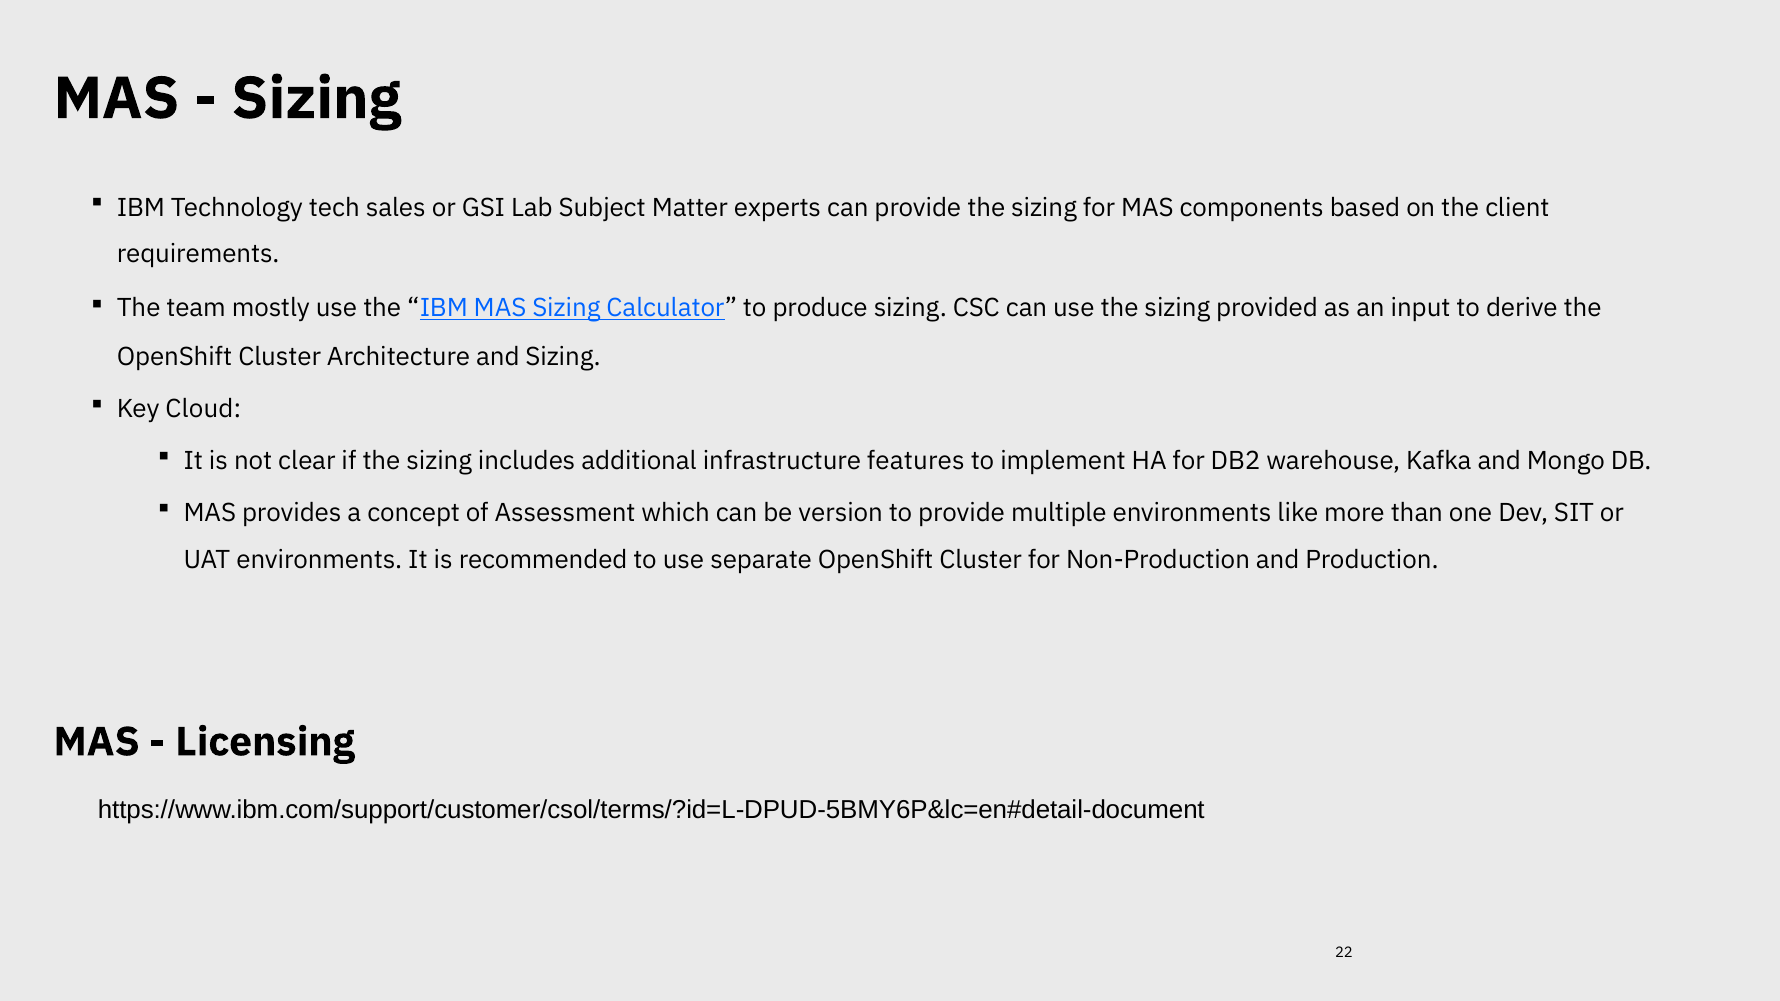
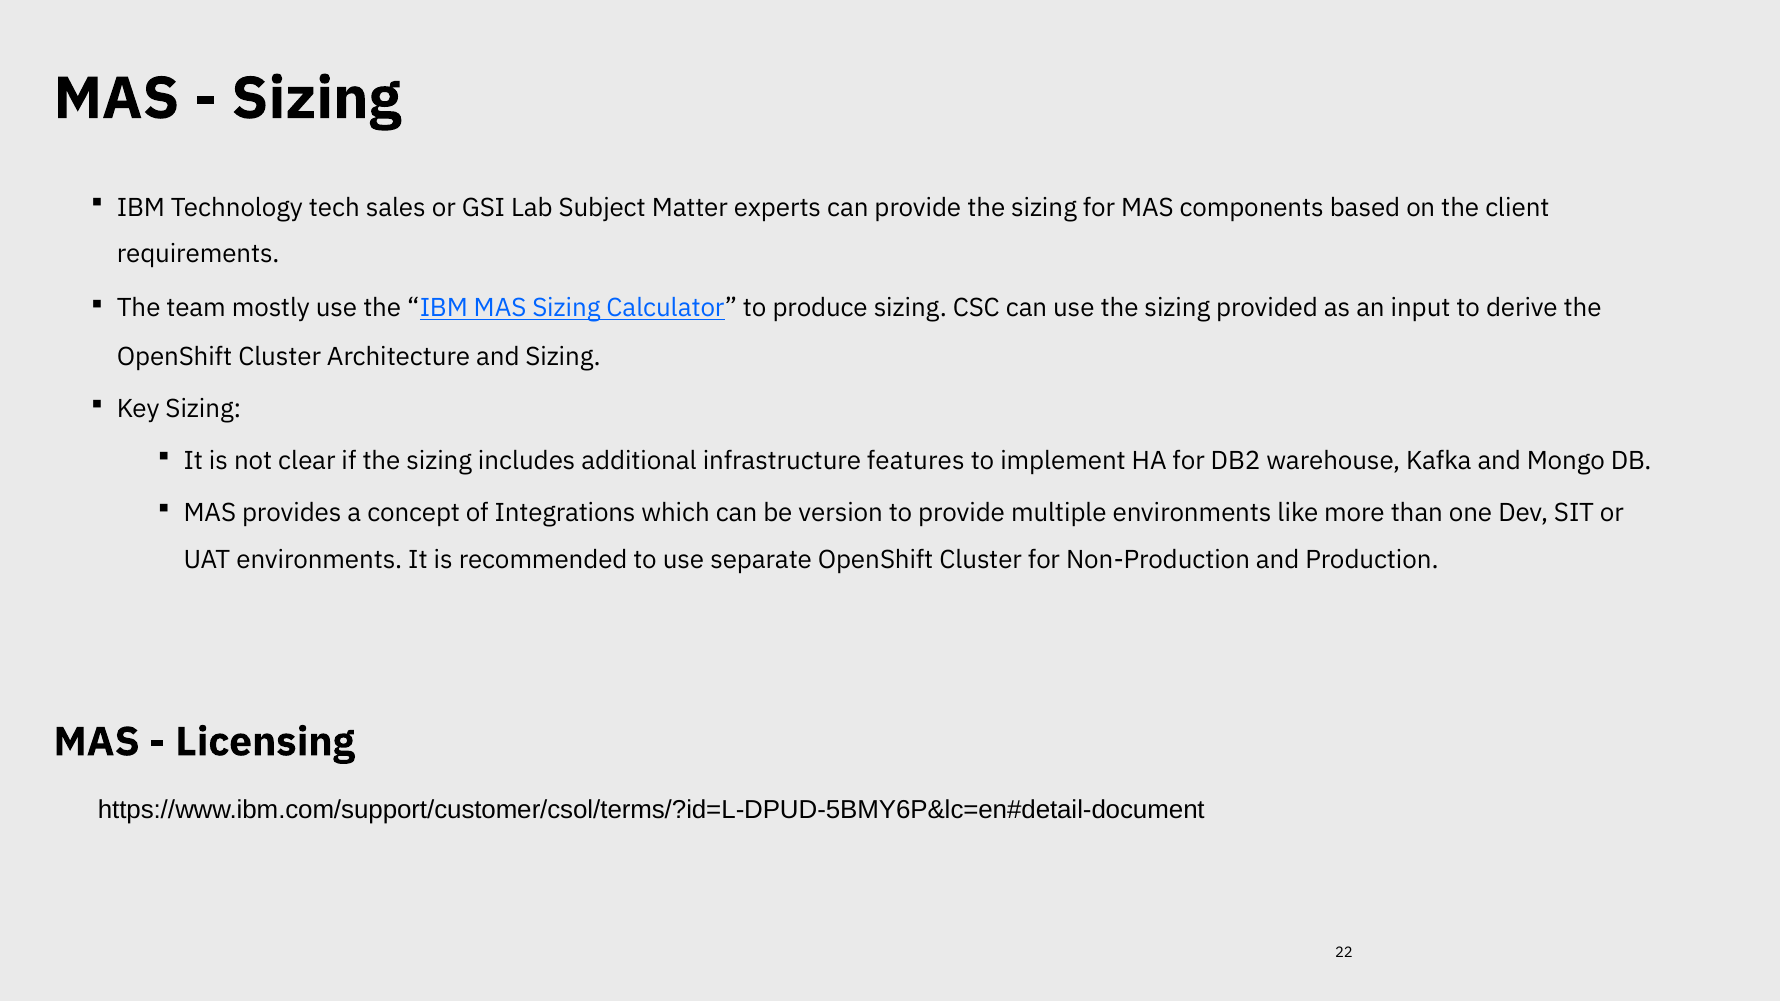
Key Cloud: Cloud -> Sizing (203, 409)
Assessment: Assessment -> Integrations (565, 513)
